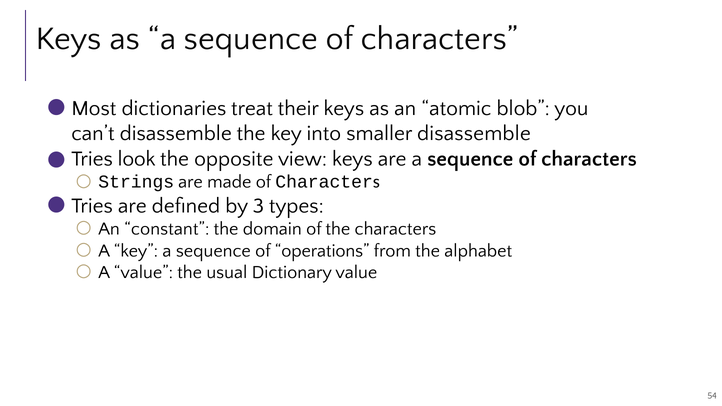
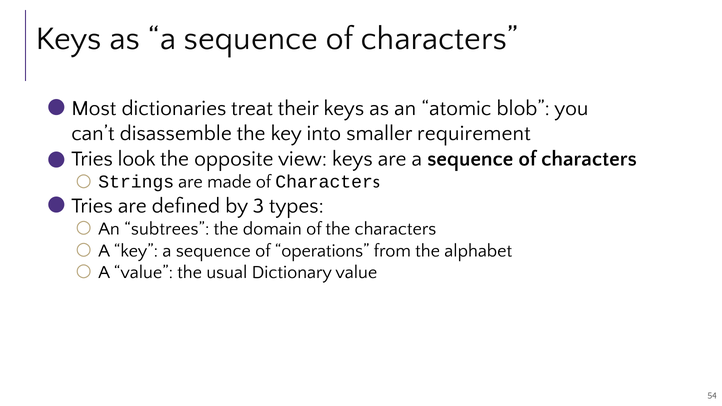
smaller disassemble: disassemble -> requirement (474, 133)
constant: constant -> subtrees (167, 229)
